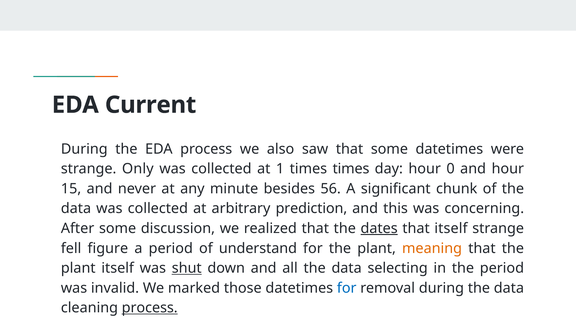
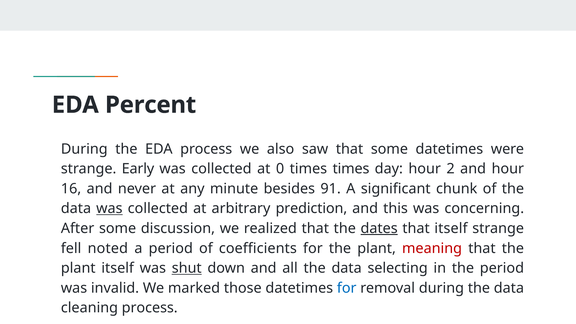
Current: Current -> Percent (151, 105)
Only: Only -> Early (138, 169)
1: 1 -> 0 (280, 169)
0: 0 -> 2 (451, 169)
15: 15 -> 16 (71, 189)
56: 56 -> 91 (331, 189)
was underline: none -> present (109, 209)
figure: figure -> noted (108, 248)
understand: understand -> coefficients (258, 248)
meaning colour: orange -> red (432, 248)
process underline: present -> none (150, 308)
